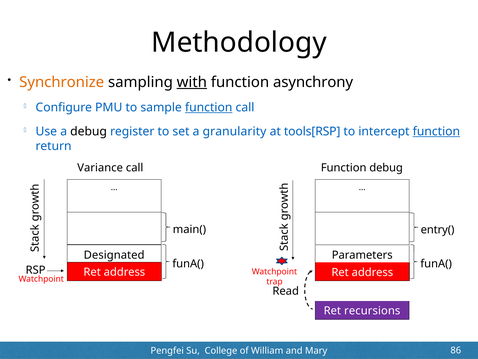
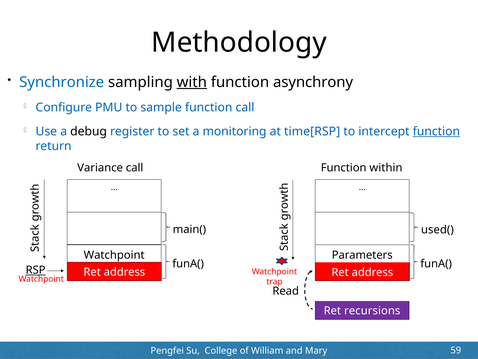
Synchronize colour: orange -> blue (62, 82)
function underline: present -> none (209, 107)
granularity: granularity -> monitoring (235, 131)
tools[RSP: tools[RSP -> time[RSP (312, 131)
Function debug: debug -> within (386, 168)
entry(: entry( -> used( (437, 229)
Designated: Designated -> Watchpoint (114, 255)
RSP underline: none -> present (36, 270)
86: 86 -> 59 (456, 350)
